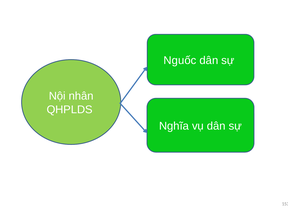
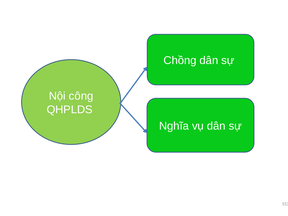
Nguốc: Nguốc -> Chồng (180, 60)
nhân: nhân -> công (81, 96)
